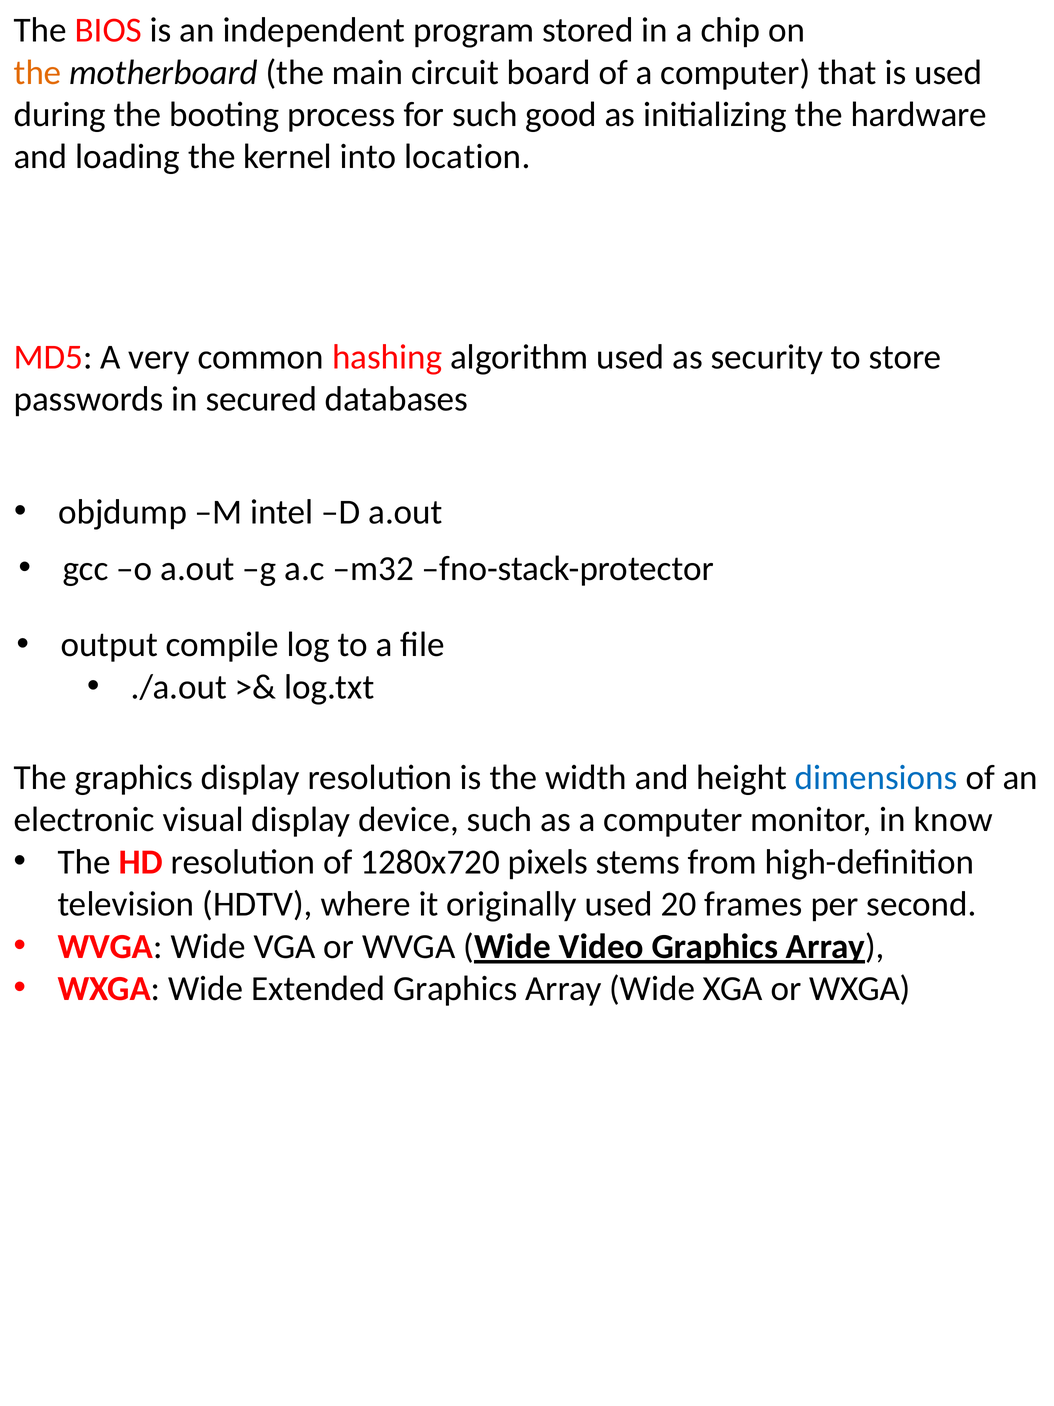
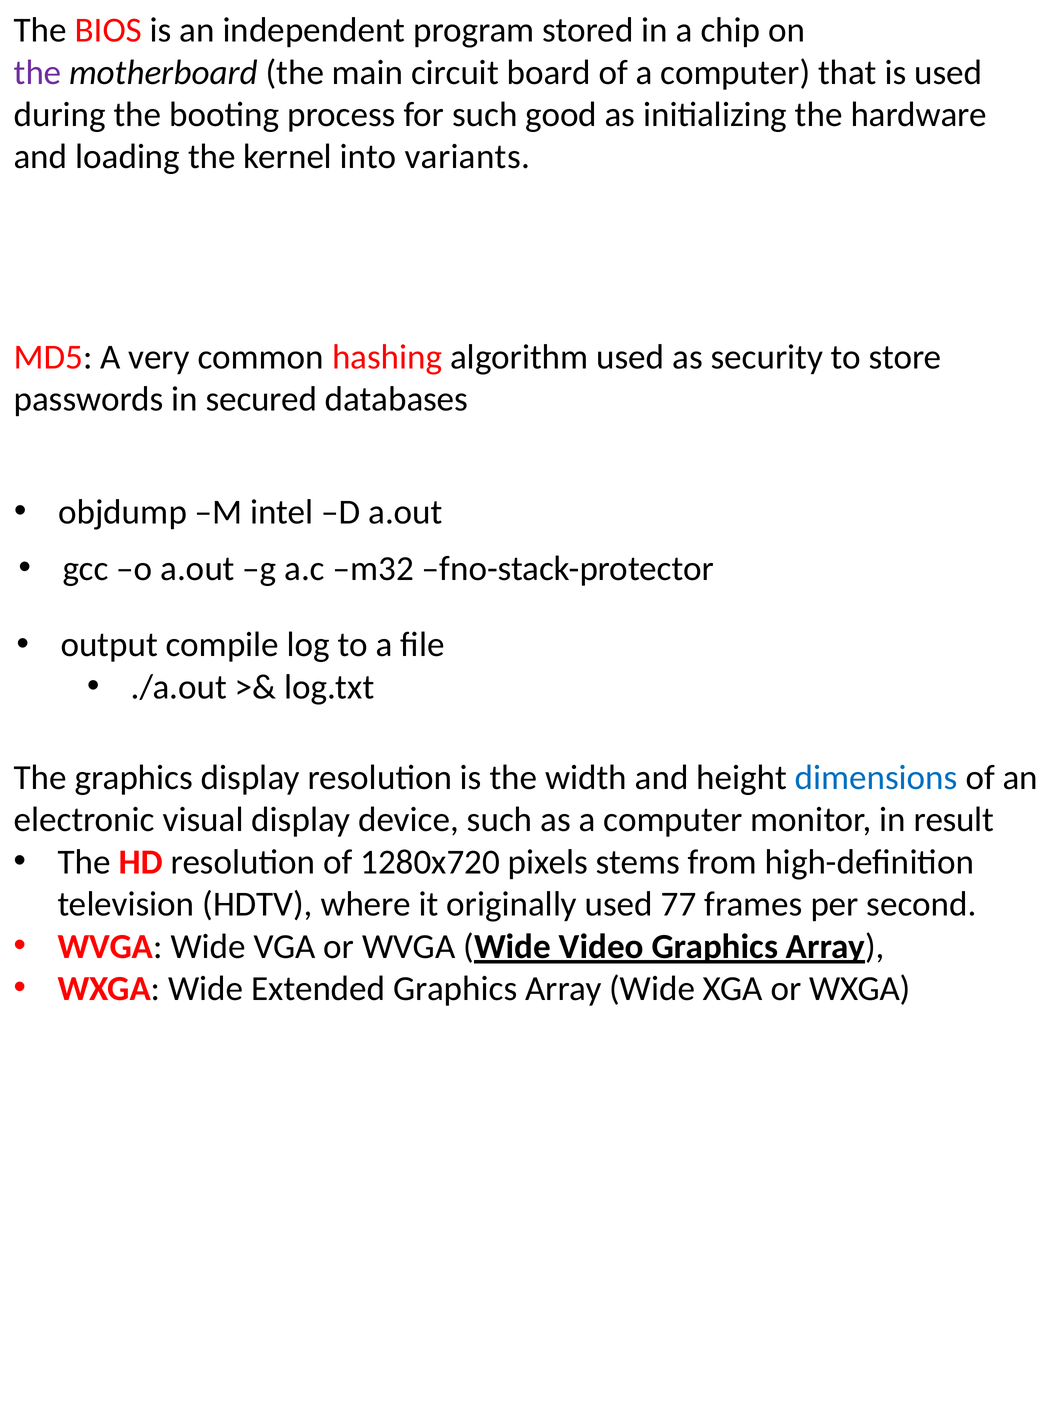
the colour: orange -> purple (38, 72)
location: location -> variants (467, 157)
know: know -> result (954, 819)
20: 20 -> 77 (679, 904)
